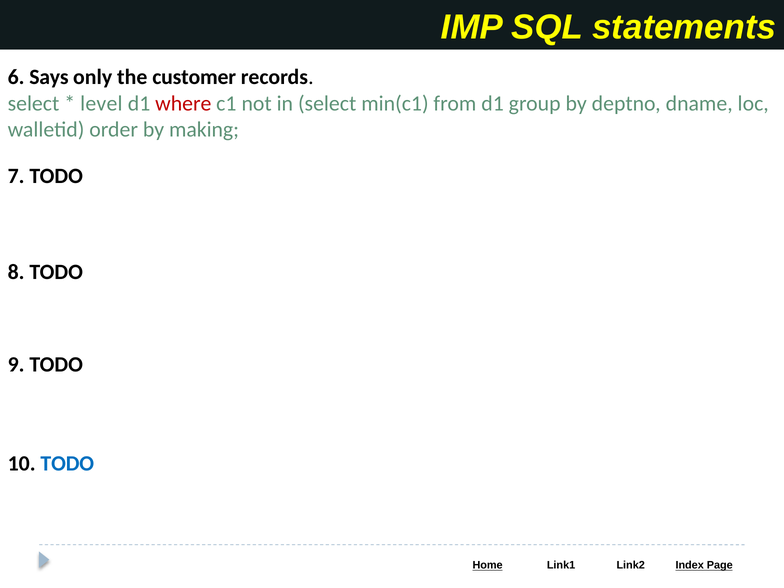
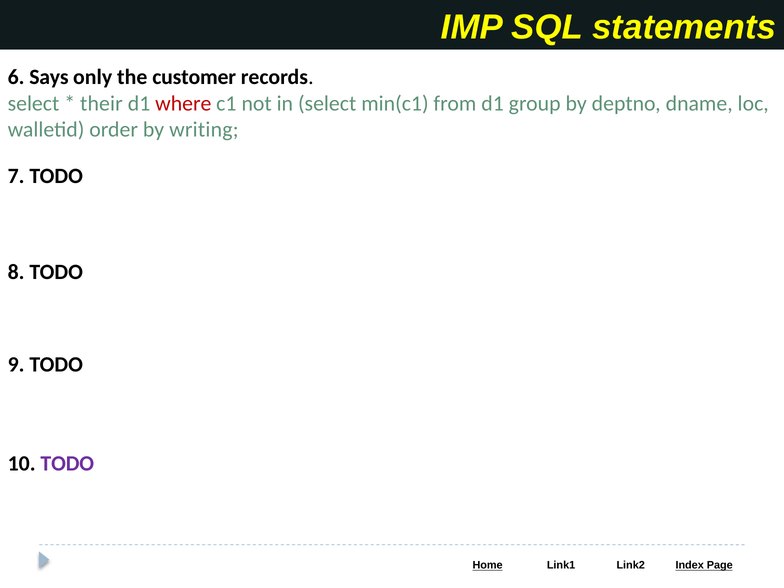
level: level -> their (101, 103)
making: making -> writing (204, 130)
TODO colour: blue -> purple (67, 463)
